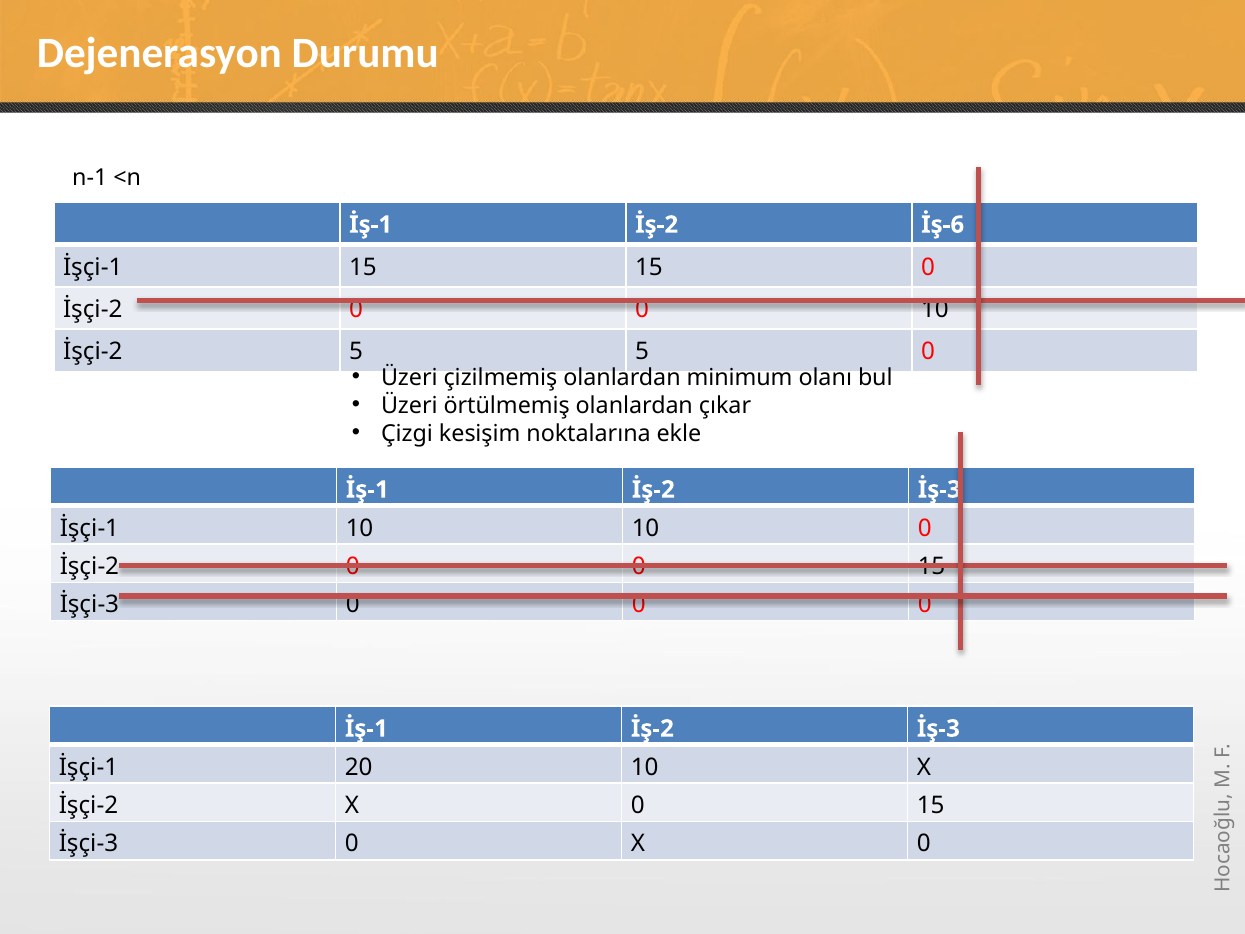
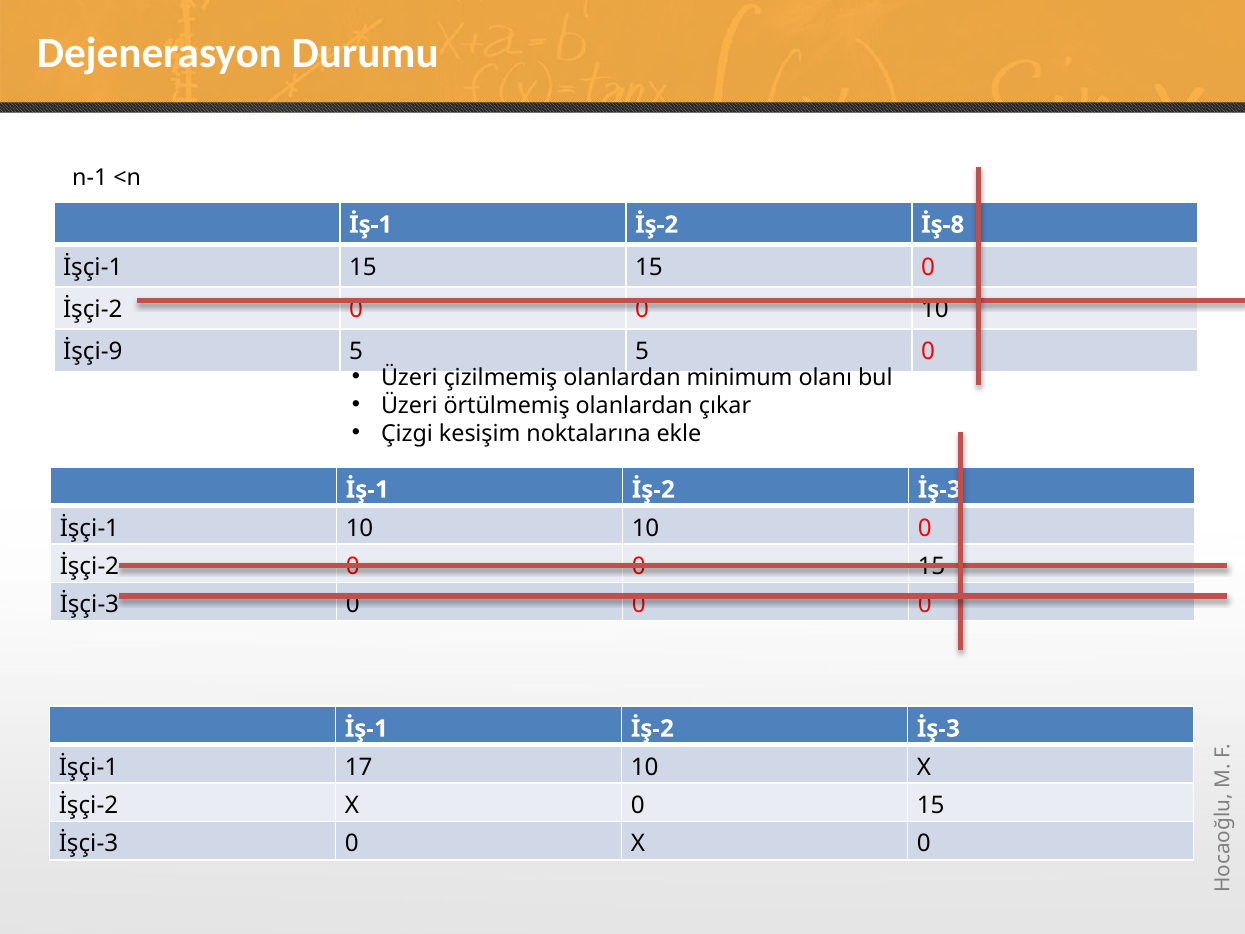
İş-6: İş-6 -> İş-8 (943, 225)
İşçi-2: İşçi-2 -> İşçi-9 (93, 352)
20: 20 -> 17 (359, 767)
